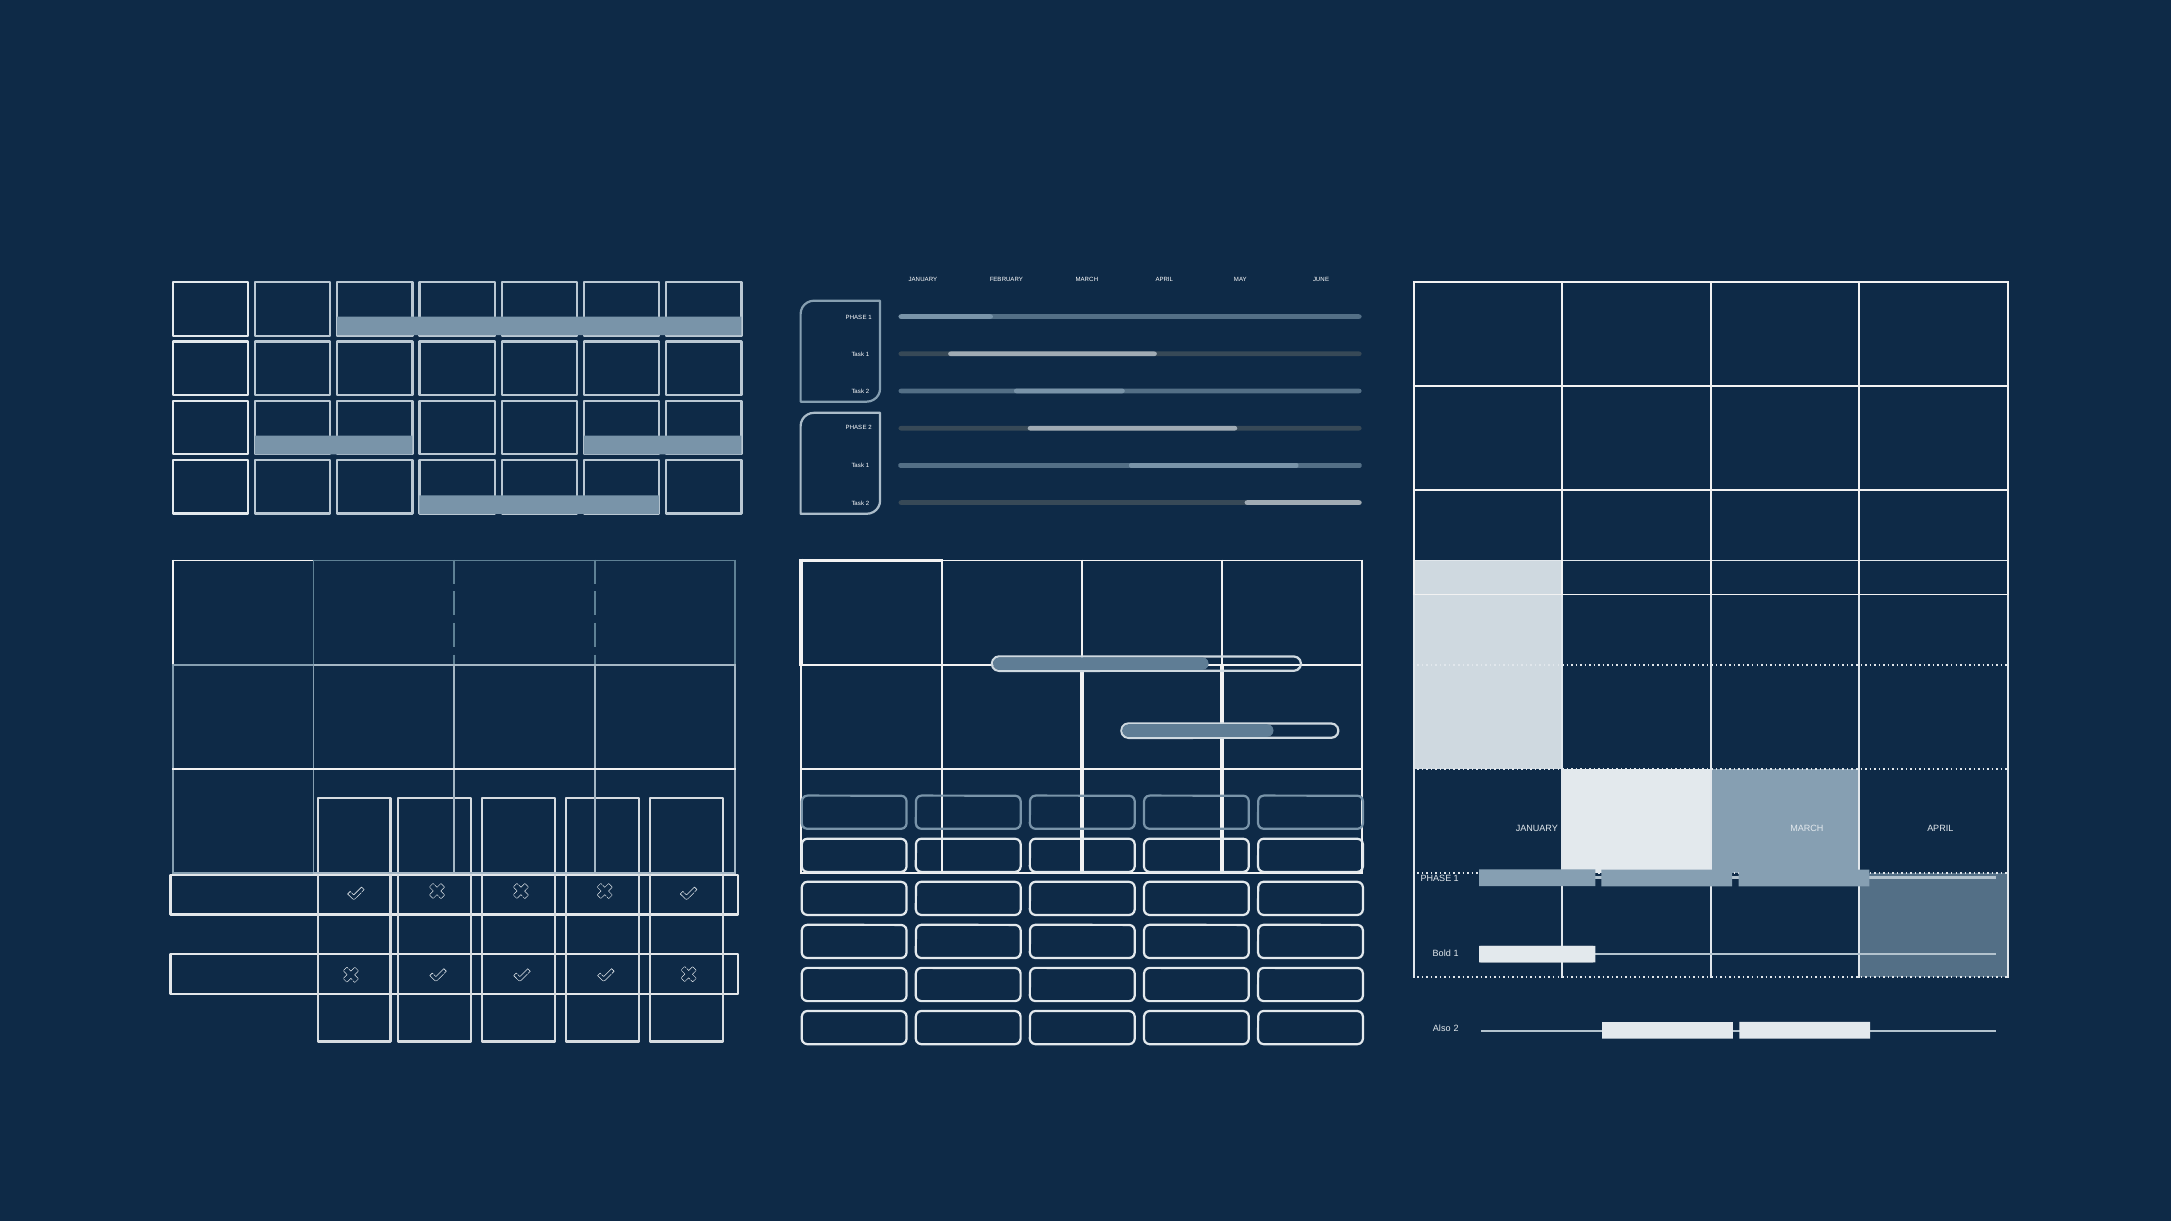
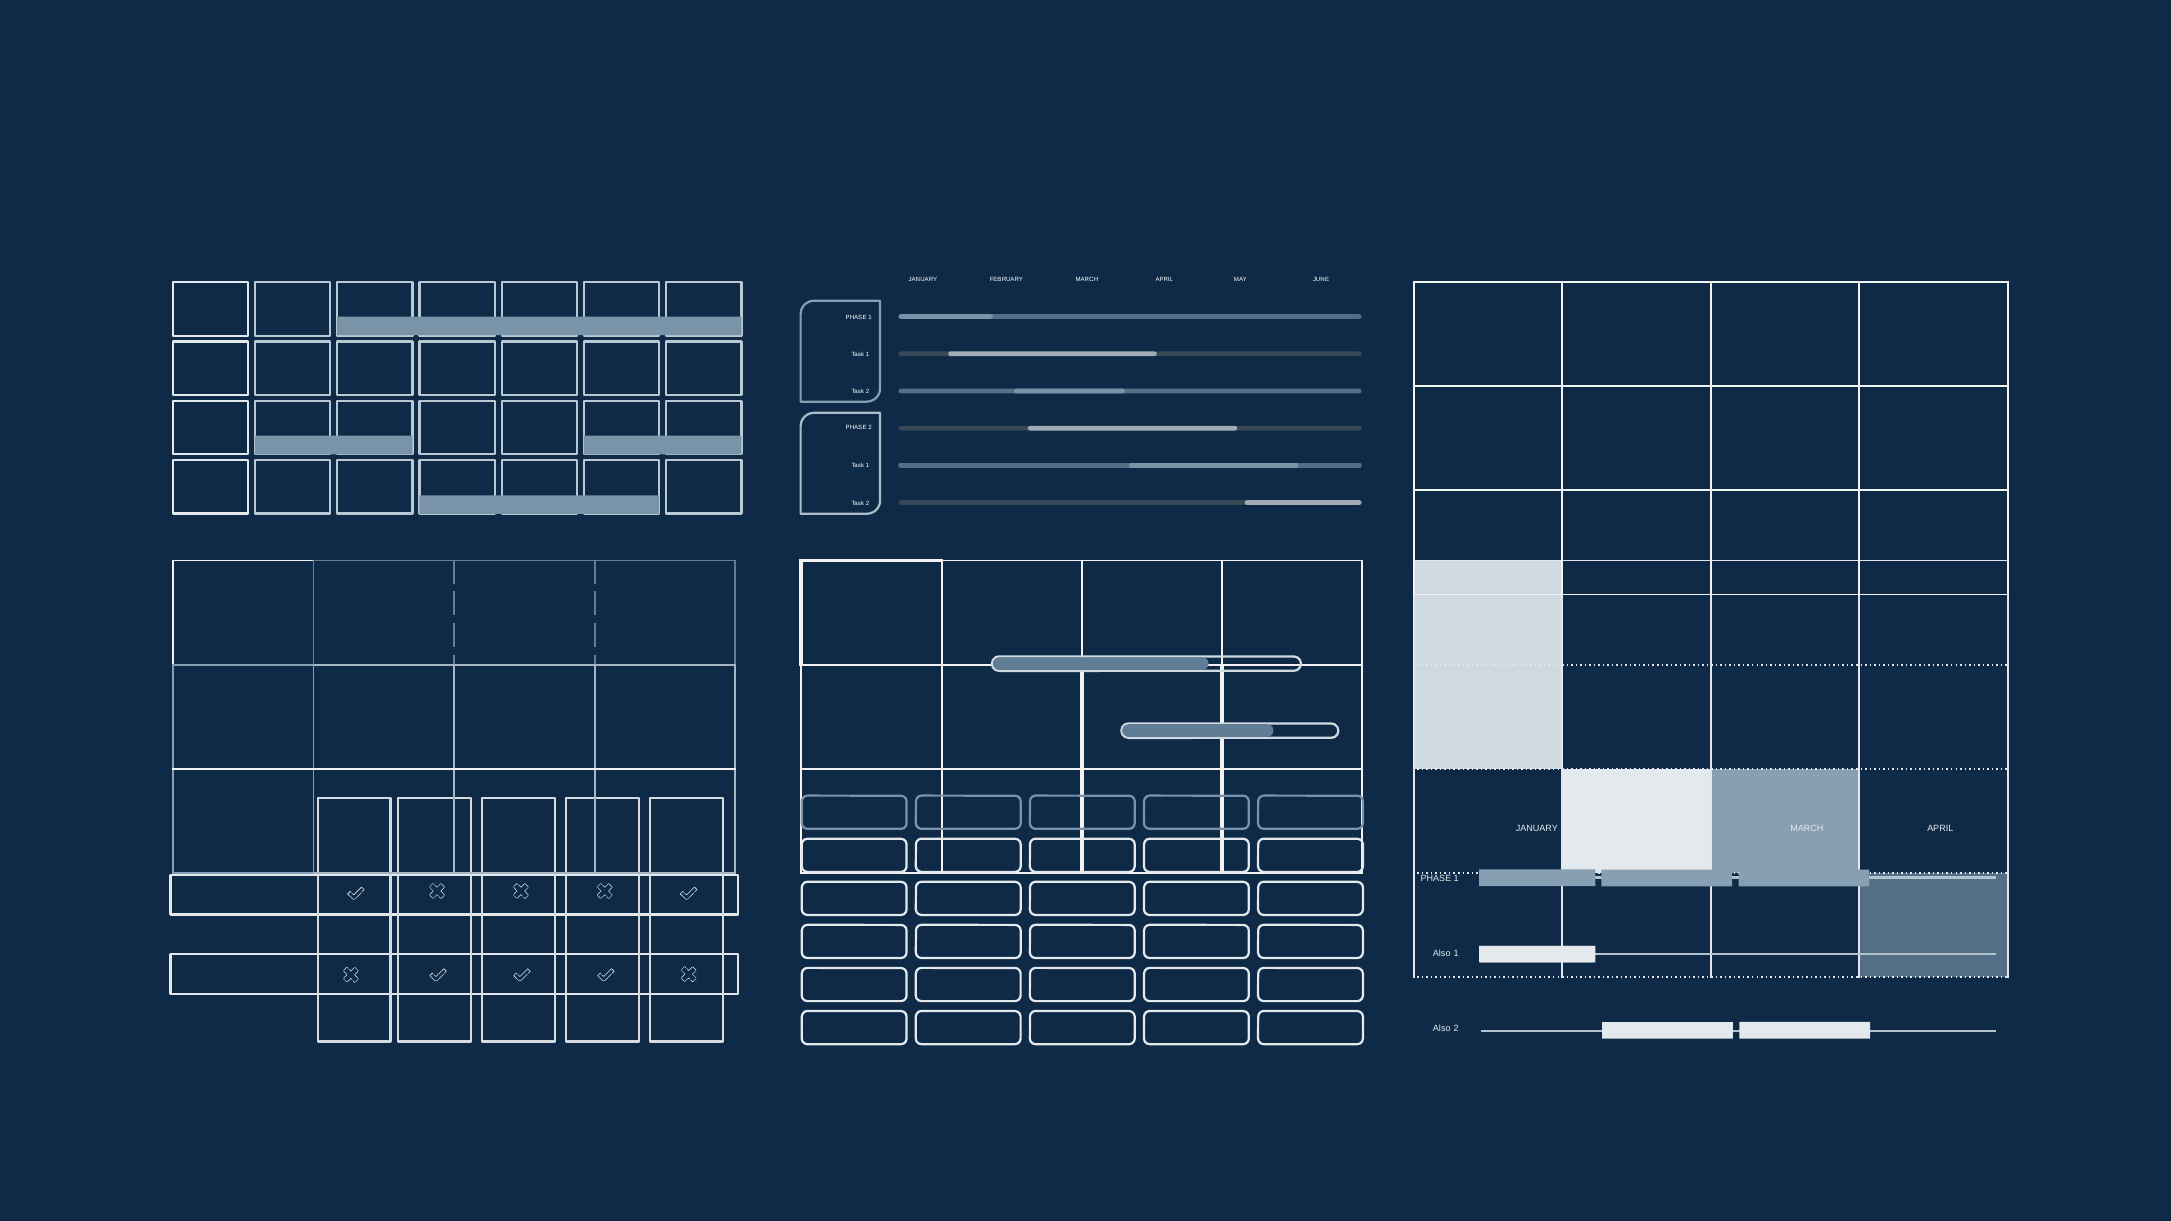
Bold: Bold -> Also (1442, 953)
